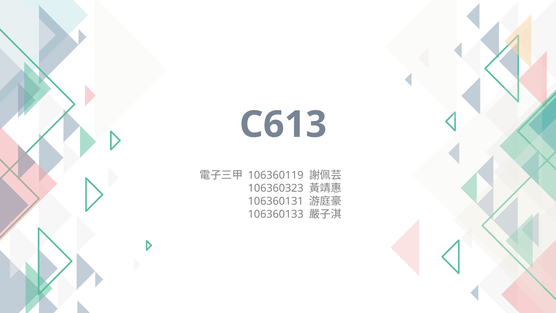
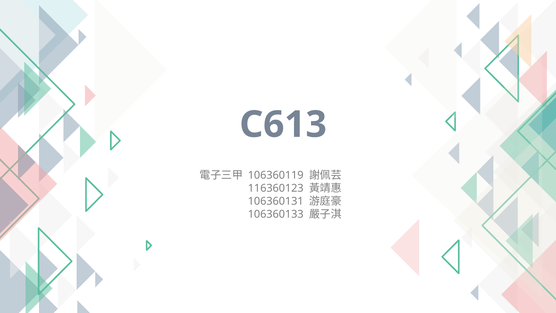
106360323: 106360323 -> 116360123 (276, 188)
